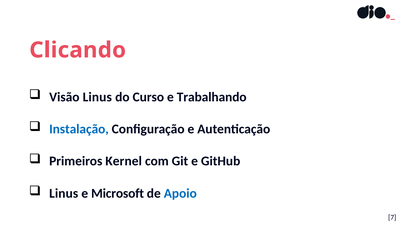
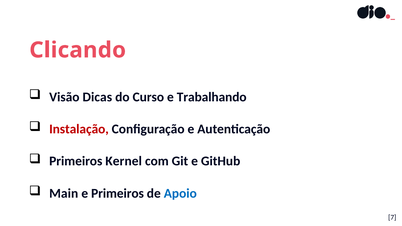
Visão Linus: Linus -> Dicas (97, 97)
Instalação colour: blue -> red (79, 129)
Linus: Linus -> Main (64, 193)
e Microsoft: Microsoft -> Primeiros (118, 193)
